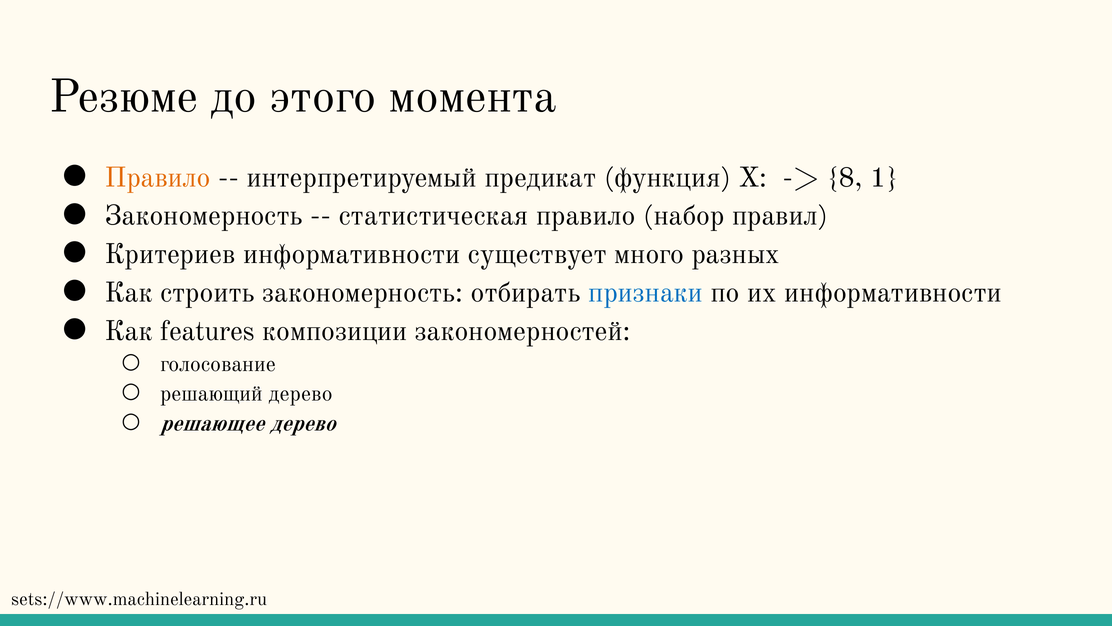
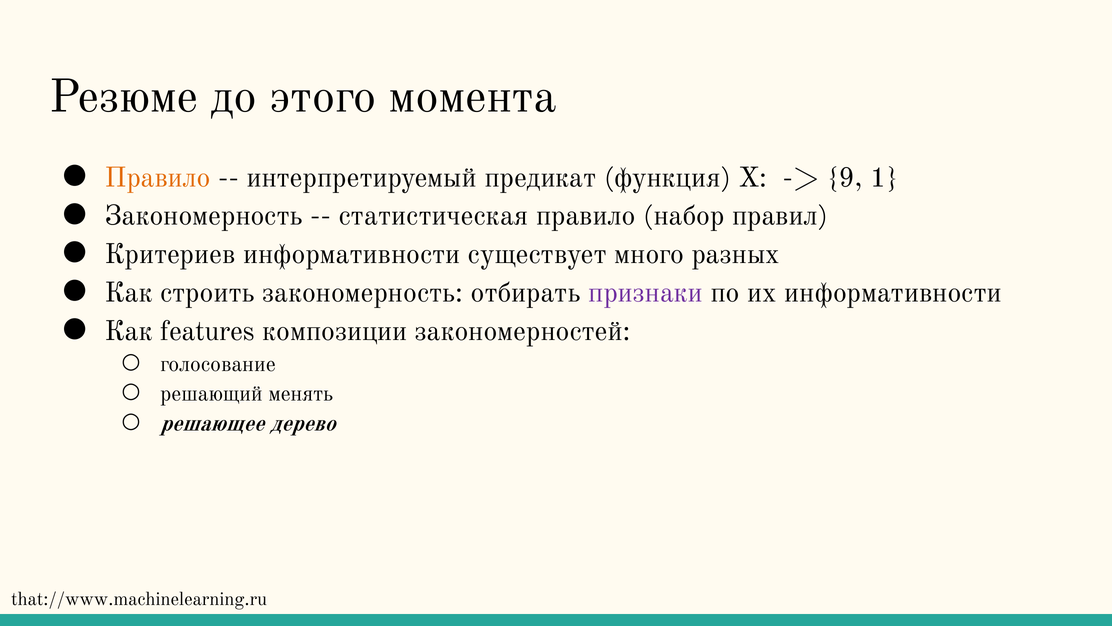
8: 8 -> 9 (845, 177)
признаки colour: blue -> purple (646, 292)
решающий дерево: дерево -> менять (301, 393)
sets://www.machinelearning.ru: sets://www.machinelearning.ru -> that://www.machinelearning.ru (139, 598)
